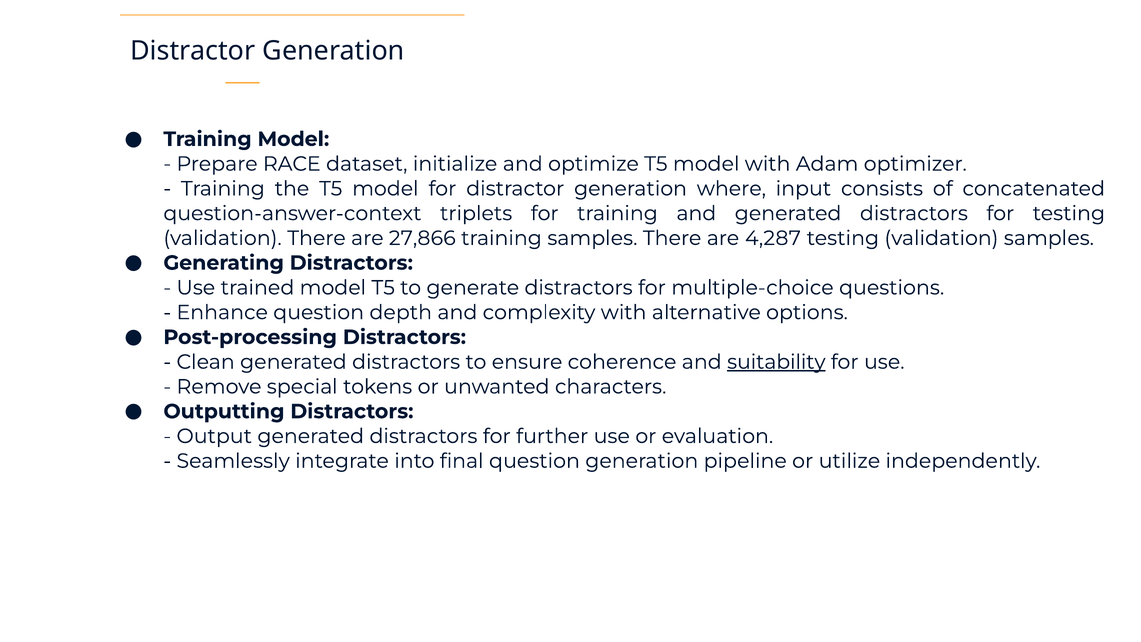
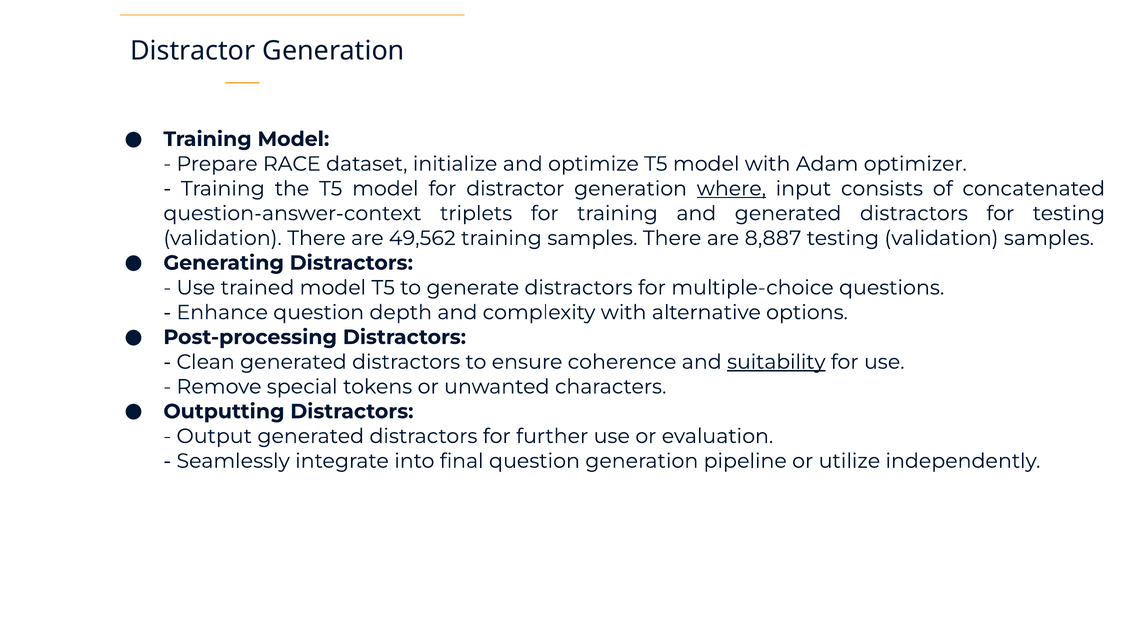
where underline: none -> present (731, 189)
27,866: 27,866 -> 49,562 (422, 238)
4,287: 4,287 -> 8,887 (773, 238)
